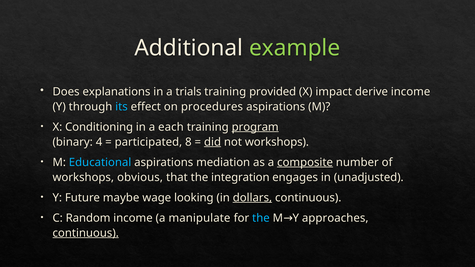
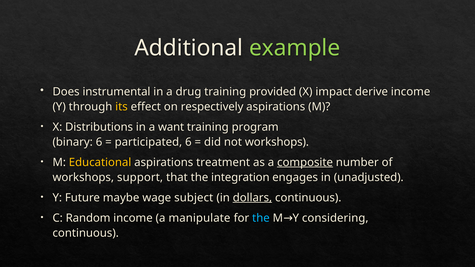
explanations: explanations -> instrumental (116, 92)
trials: trials -> drug (188, 92)
its colour: light blue -> yellow (121, 107)
procedures: procedures -> respectively (212, 107)
Conditioning: Conditioning -> Distributions (99, 127)
each: each -> want (171, 127)
program underline: present -> none (255, 127)
binary 4: 4 -> 6 (99, 142)
participated 8: 8 -> 6 (188, 142)
did underline: present -> none (213, 142)
Educational colour: light blue -> yellow (100, 162)
mediation: mediation -> treatment (223, 162)
obvious: obvious -> support (140, 177)
looking: looking -> subject (194, 198)
approaches: approaches -> considering (335, 218)
continuous underline: present -> none (86, 233)
